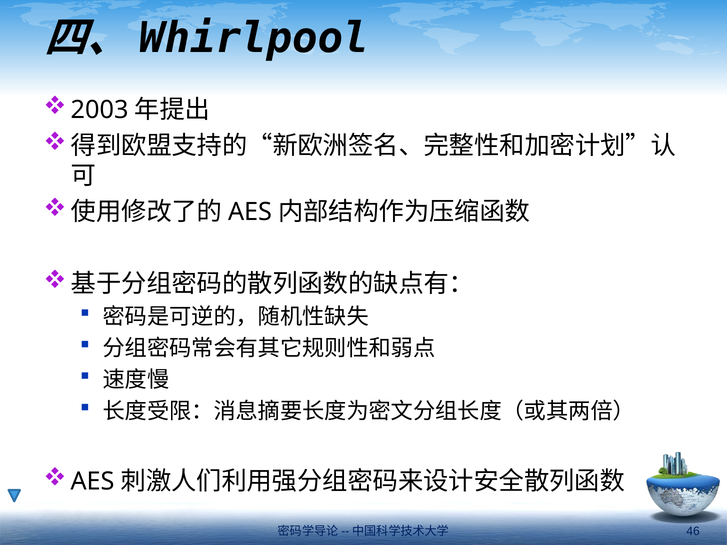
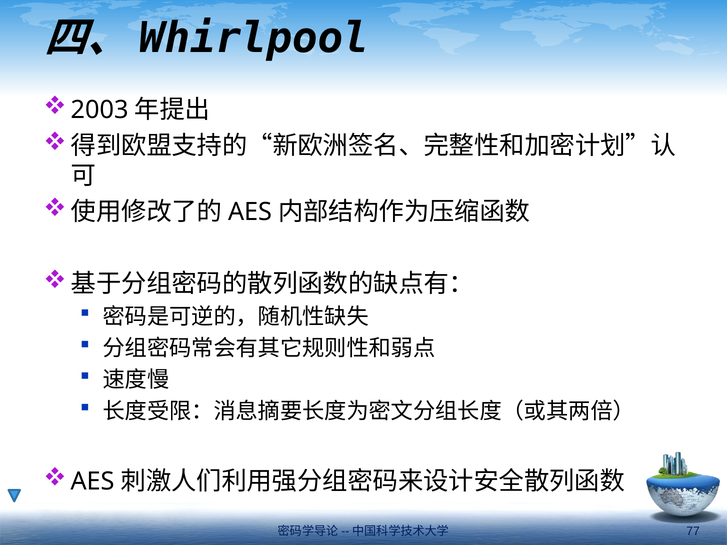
46: 46 -> 77 (693, 531)
